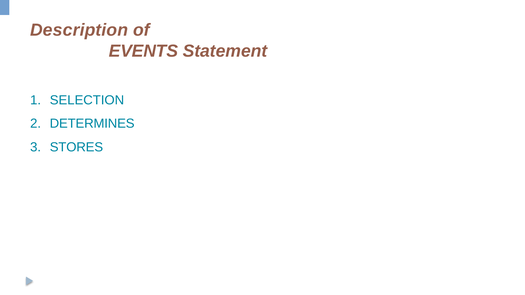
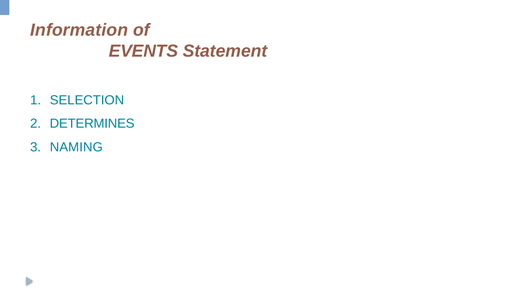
Description: Description -> Information (79, 30)
STORES: STORES -> NAMING (76, 147)
